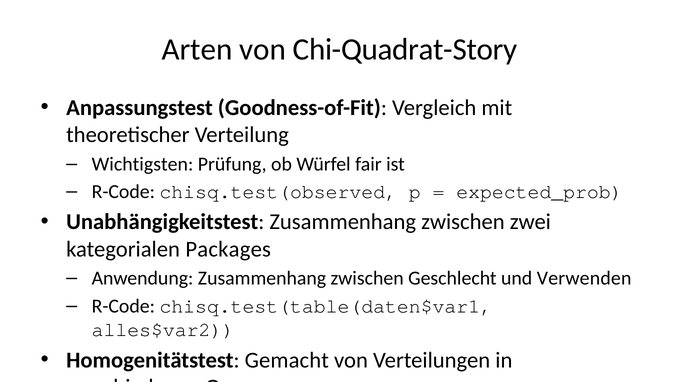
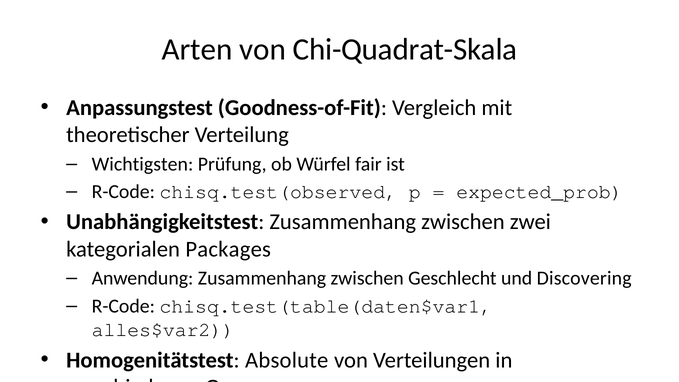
Chi-Quadrat-Story: Chi-Quadrat-Story -> Chi-Quadrat-Skala (405, 49)
Verwenden: Verwenden -> Discovering (584, 278)
Gemacht: Gemacht -> Absolute (287, 360)
